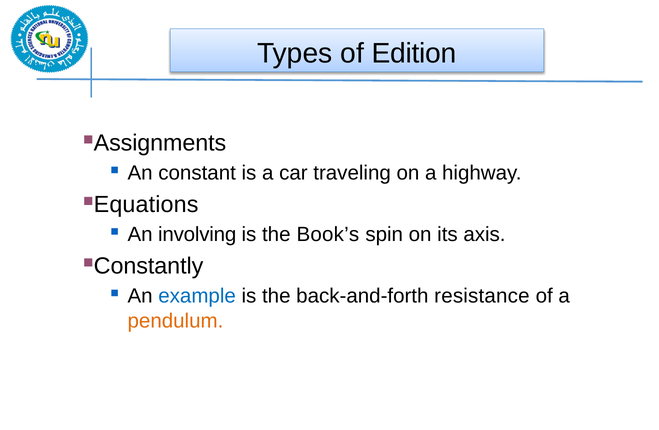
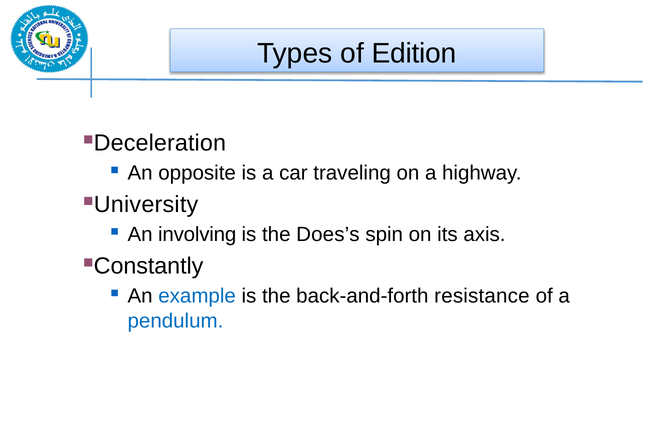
Assignments: Assignments -> Deceleration (160, 143)
constant: constant -> opposite (197, 173)
Equations: Equations -> University (146, 204)
Book’s: Book’s -> Does’s (328, 235)
pendulum colour: orange -> blue (175, 321)
